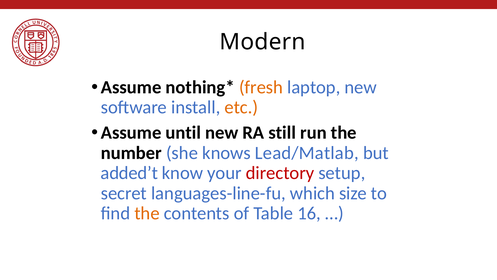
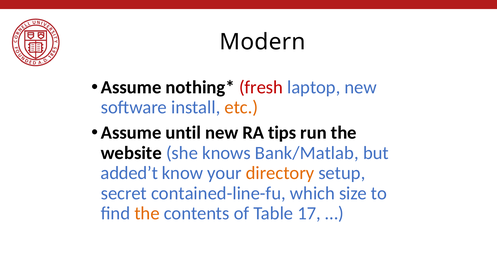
fresh colour: orange -> red (261, 87)
still: still -> tips (282, 133)
number: number -> website (131, 153)
Lead/Matlab: Lead/Matlab -> Bank/Matlab (307, 153)
directory colour: red -> orange (280, 173)
languages-line-fu: languages-line-fu -> contained-line-fu (218, 193)
16: 16 -> 17 (309, 213)
